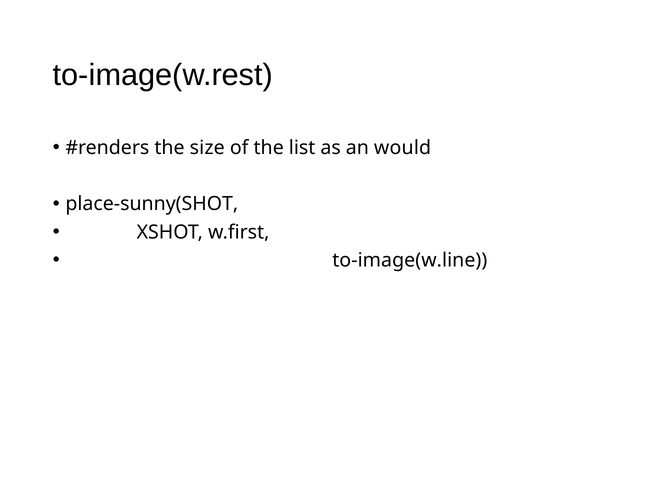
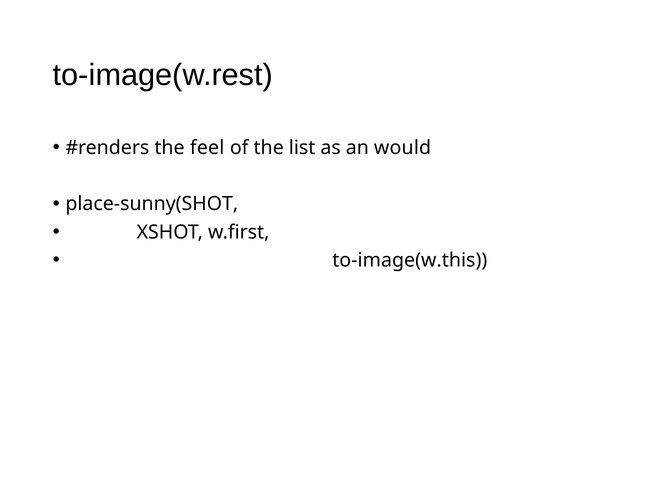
size: size -> feel (207, 148)
to-image(w.line: to-image(w.line -> to-image(w.this (410, 260)
